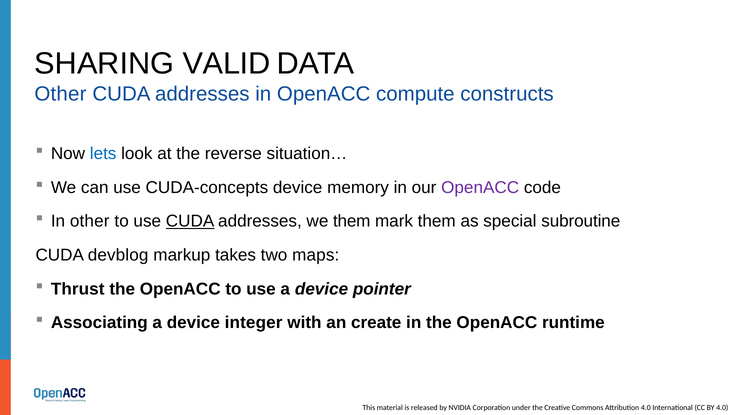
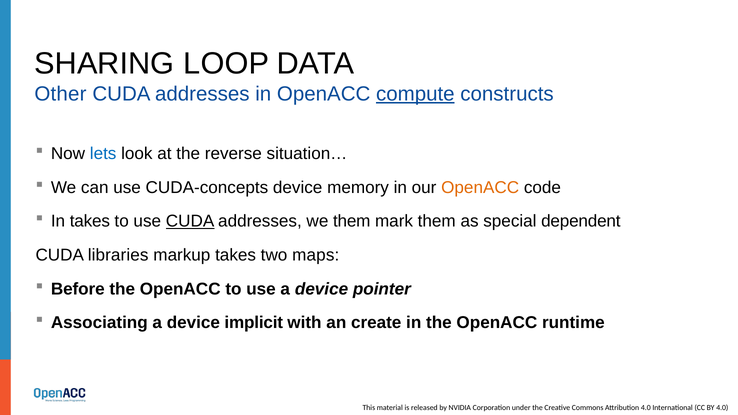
VALID: VALID -> LOOP (226, 64)
compute underline: none -> present (415, 94)
OpenACC colour: purple -> orange (480, 188)
In other: other -> takes (90, 221)
subroutine: subroutine -> dependent (581, 221)
devblog: devblog -> libraries (118, 255)
Thrust: Thrust -> Before (78, 289)
integer: integer -> implicit (254, 323)
